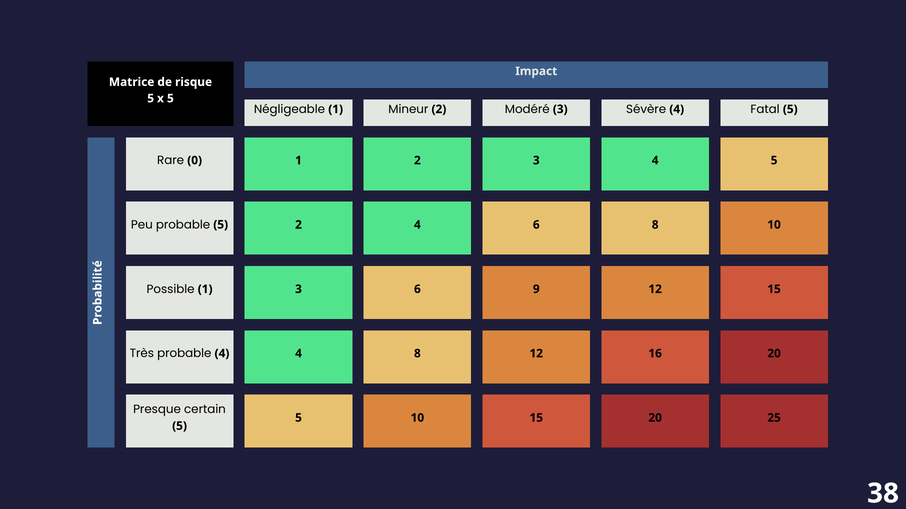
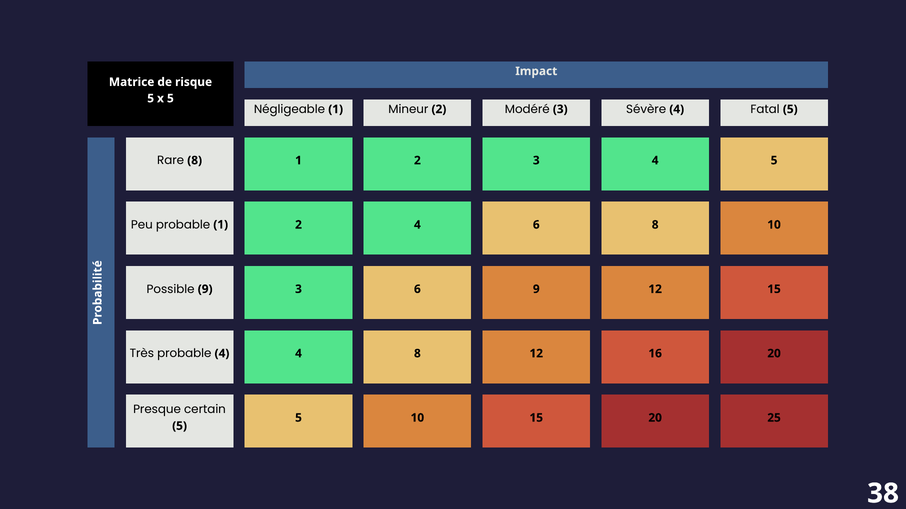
Rare 0: 0 -> 8 (195, 161)
probable 5: 5 -> 1 (221, 225)
Possible 1: 1 -> 9 (205, 289)
